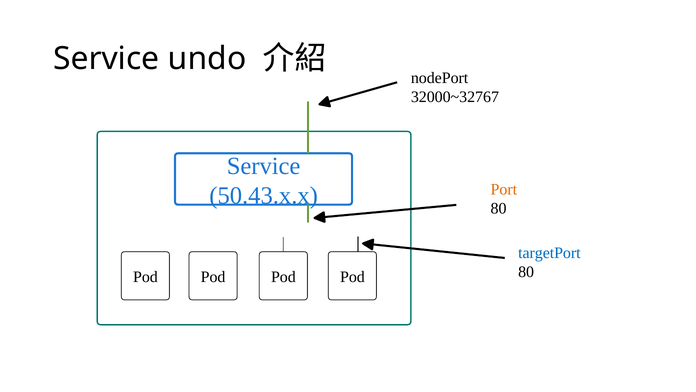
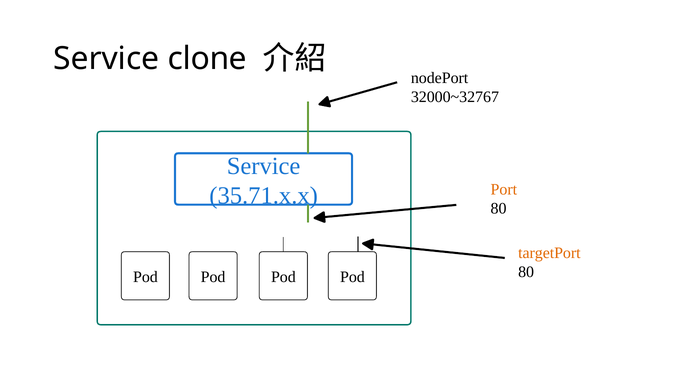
undo: undo -> clone (207, 58)
50.43.x.x: 50.43.x.x -> 35.71.x.x (264, 195)
targetPort colour: blue -> orange (549, 252)
